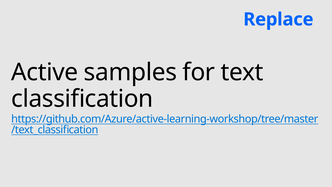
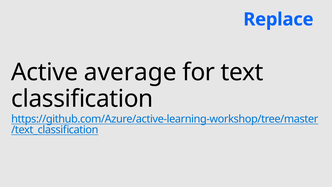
samples: samples -> average (130, 72)
